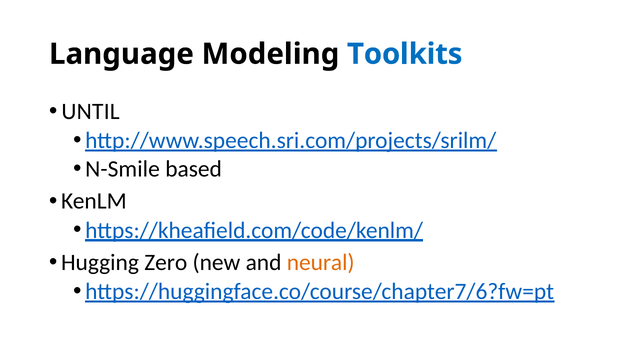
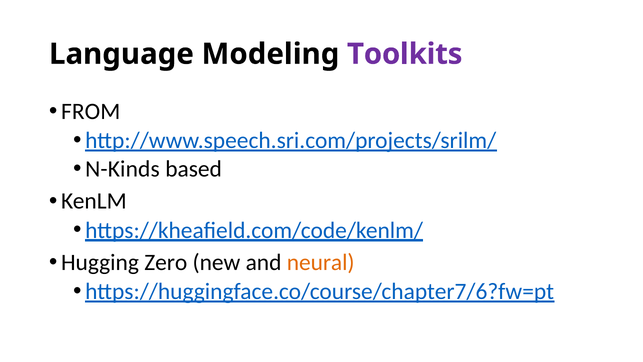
Toolkits colour: blue -> purple (405, 54)
UNTIL: UNTIL -> FROM (91, 111)
N-Smile: N-Smile -> N-Kinds (122, 169)
